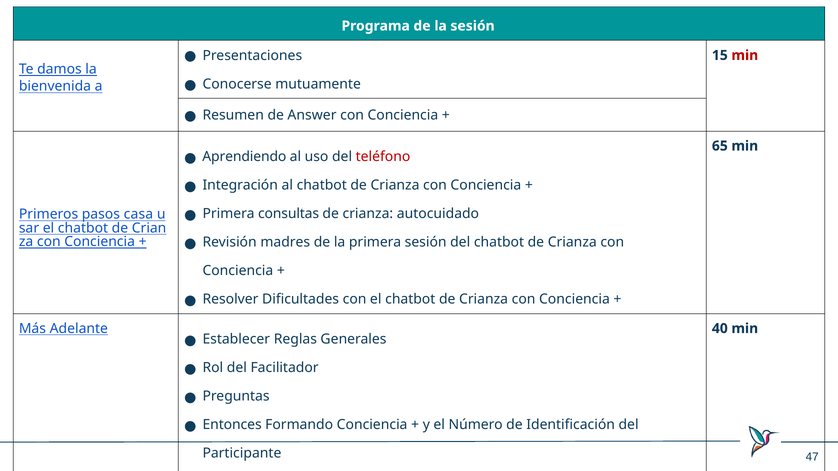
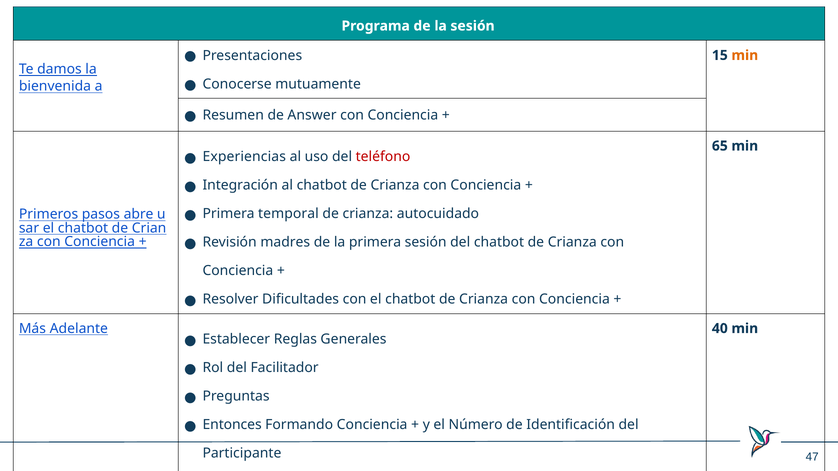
min colour: red -> orange (745, 55)
Aprendiendo: Aprendiendo -> Experiencias (244, 157)
consultas: consultas -> temporal (288, 214)
casa: casa -> abre (139, 214)
